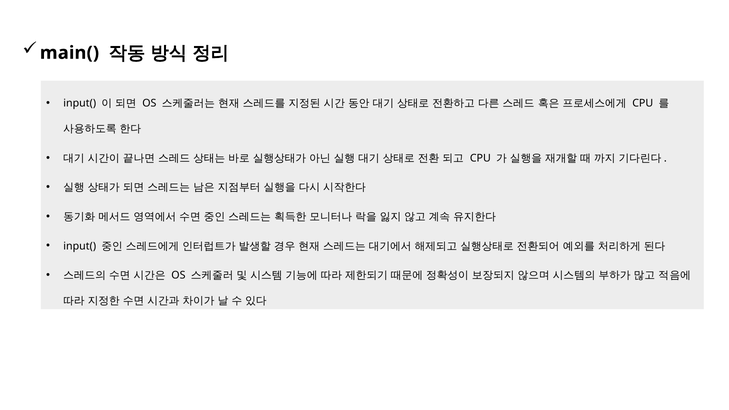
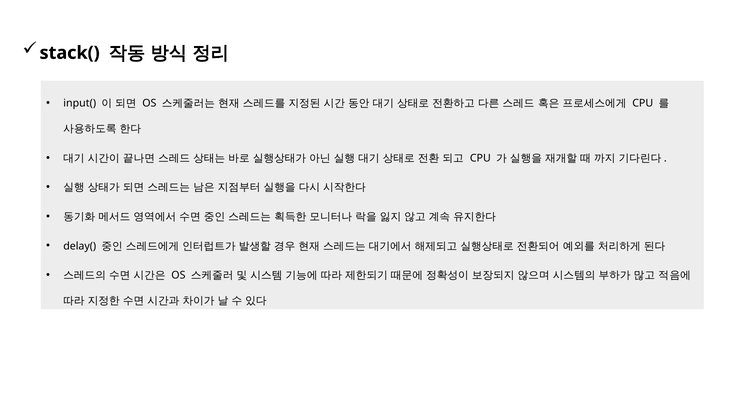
main(: main( -> stack( (70, 53)
input(: input( -> delay( (80, 246)
